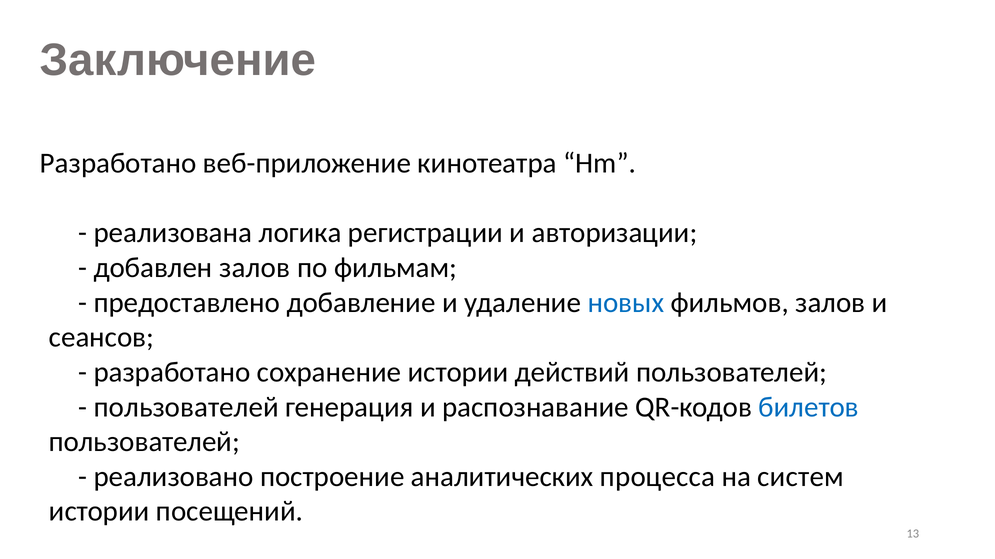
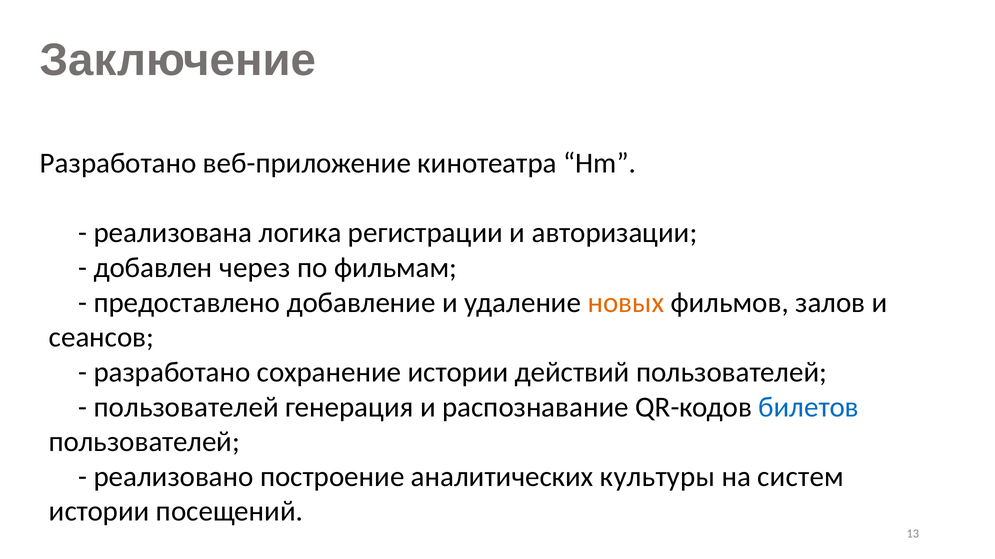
добавлен залов: залов -> через (255, 268)
новых colour: blue -> orange (626, 303)
процесса: процесса -> культуры (657, 477)
